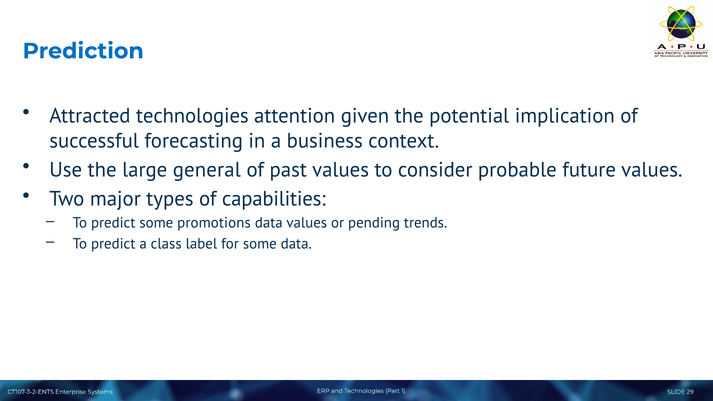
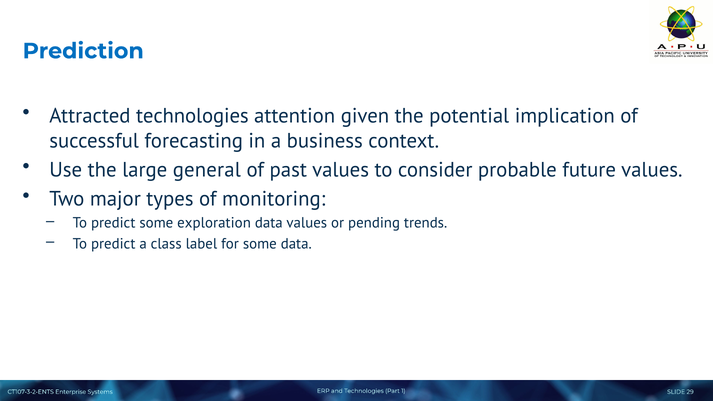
capabilities: capabilities -> monitoring (274, 199)
promotions: promotions -> exploration (214, 223)
